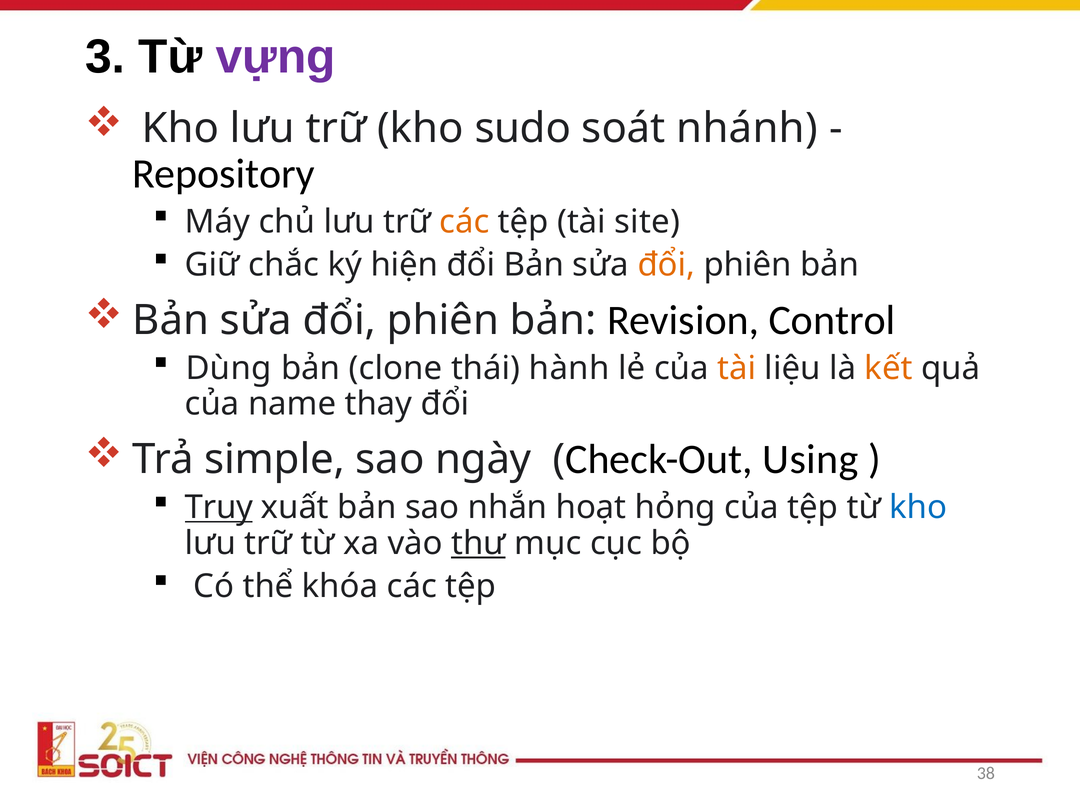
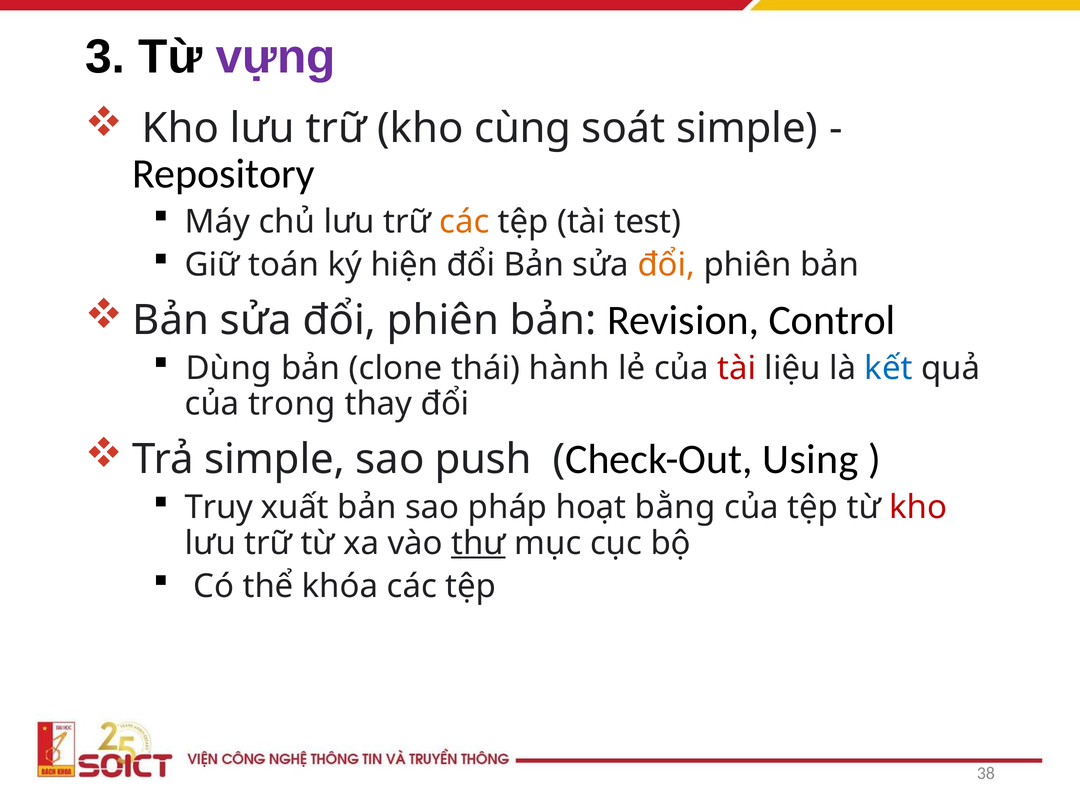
sudo: sudo -> cùng (523, 128)
soát nhánh: nhánh -> simple (747, 128)
site: site -> test (647, 222)
chắc: chắc -> toán (284, 265)
tài colour: orange -> red (737, 368)
kết colour: orange -> blue (889, 368)
name: name -> trong (292, 404)
ngày: ngày -> push (483, 460)
Truy underline: present -> none (219, 508)
nhắn: nhắn -> pháp (508, 508)
hỏng: hỏng -> bằng (675, 508)
kho colour: blue -> red (918, 508)
